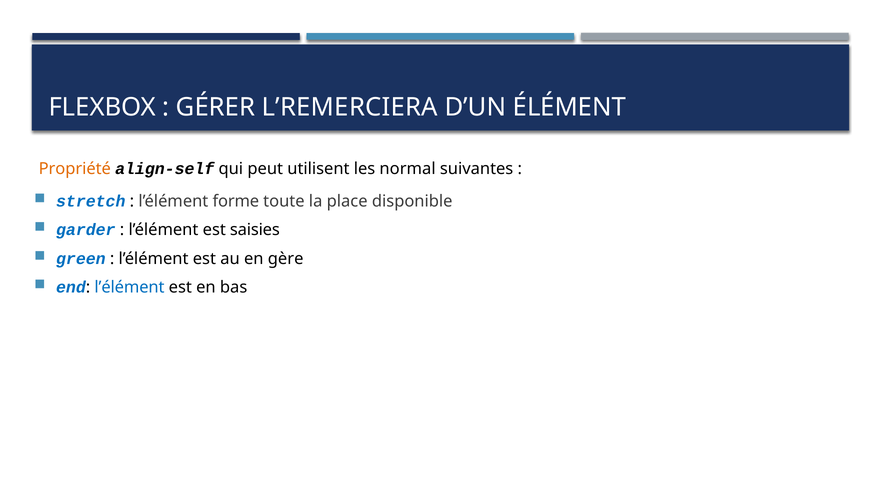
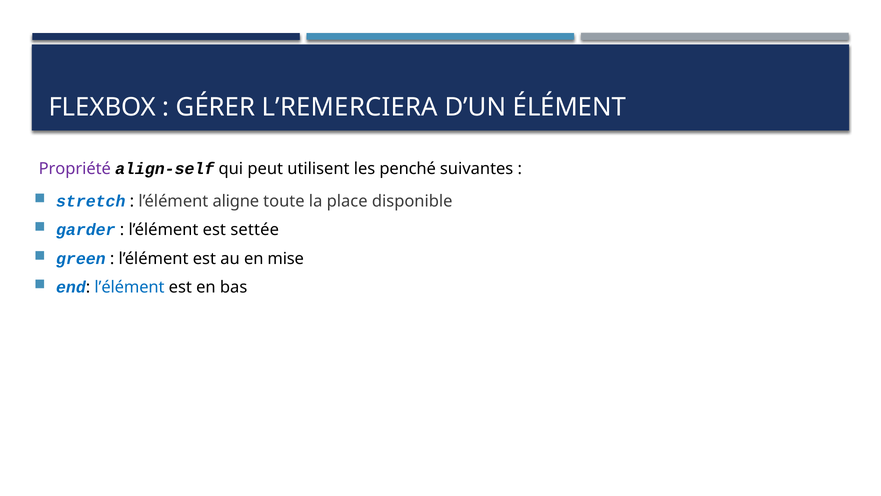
Propriété colour: orange -> purple (75, 169)
normal: normal -> penché (408, 169)
forme: forme -> aligne (236, 201)
saisies: saisies -> settée (255, 230)
gère: gère -> mise (286, 258)
